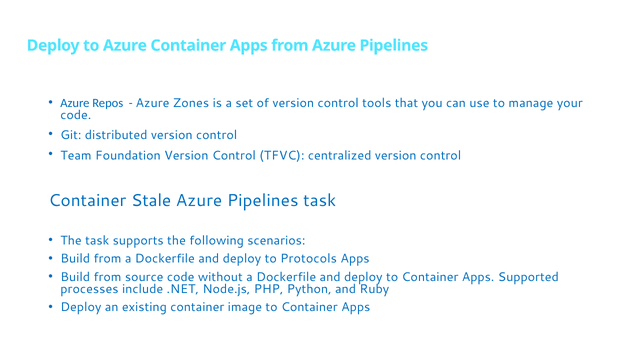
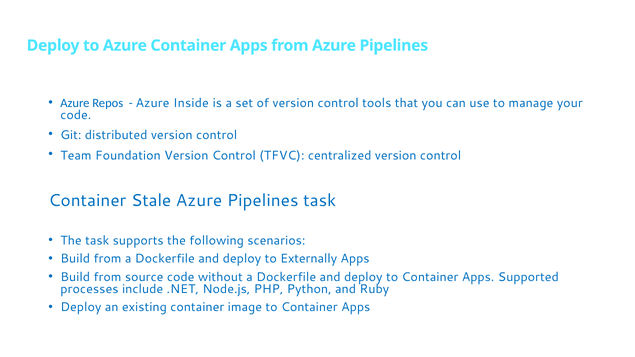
Zones: Zones -> Inside (191, 103)
Protocols: Protocols -> Externally (309, 259)
